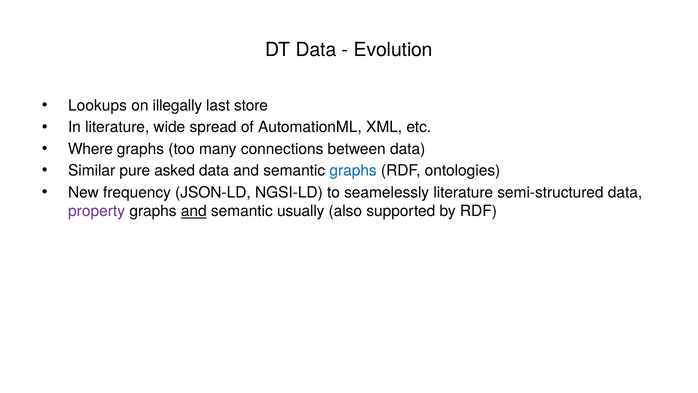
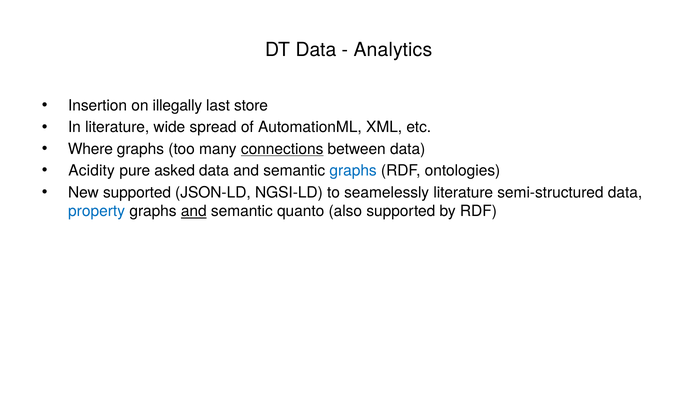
Evolution: Evolution -> Analytics (393, 50)
Lookups: Lookups -> Insertion (98, 105)
connections underline: none -> present (282, 149)
Similar: Similar -> Acidity (92, 171)
New frequency: frequency -> supported (137, 192)
property colour: purple -> blue (97, 211)
usually: usually -> quanto (301, 211)
